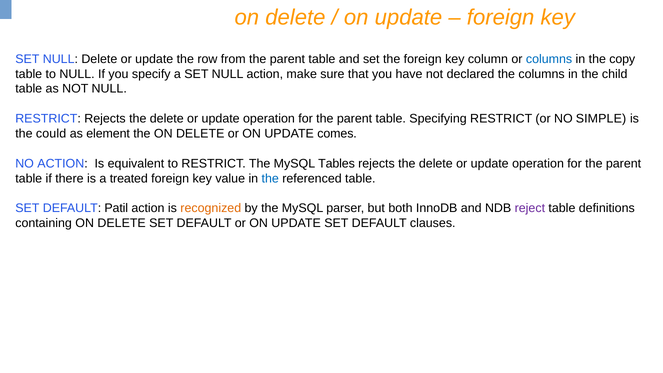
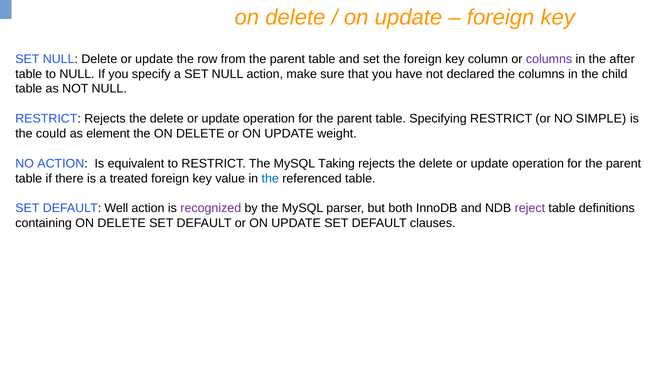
columns colour: blue -> purple (549, 59)
copy: copy -> after (622, 59)
comes: comes -> weight (337, 134)
Tables: Tables -> Taking (337, 163)
Patil: Patil -> Well (116, 208)
recognized colour: orange -> purple (211, 208)
